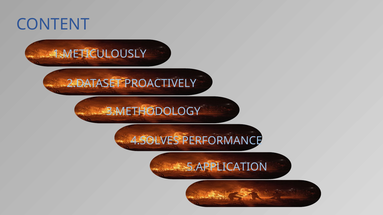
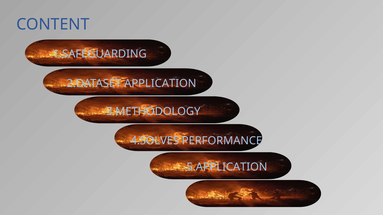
1.METICULOUSLY: 1.METICULOUSLY -> 1.SAFEGUARDING (100, 54)
PROACTIVELY: PROACTIVELY -> APPLICATION (160, 84)
